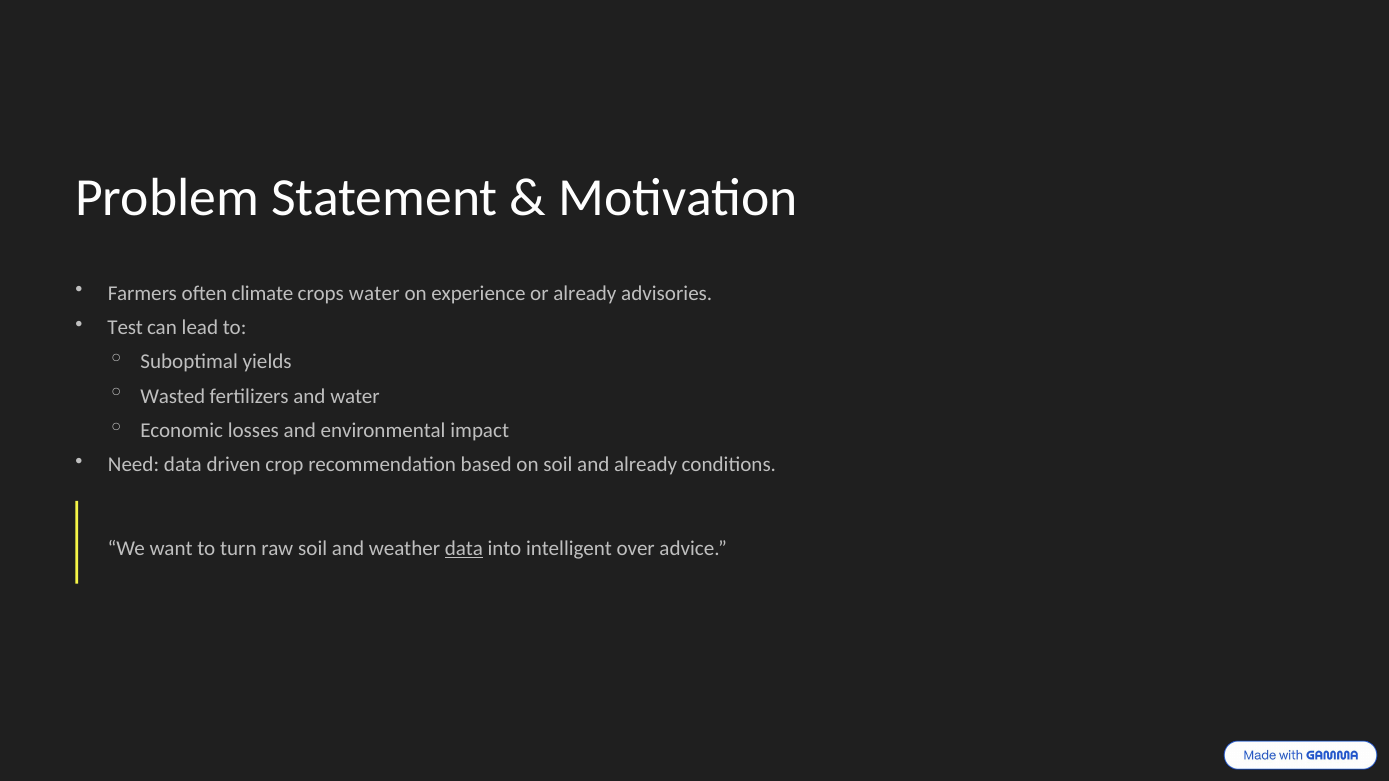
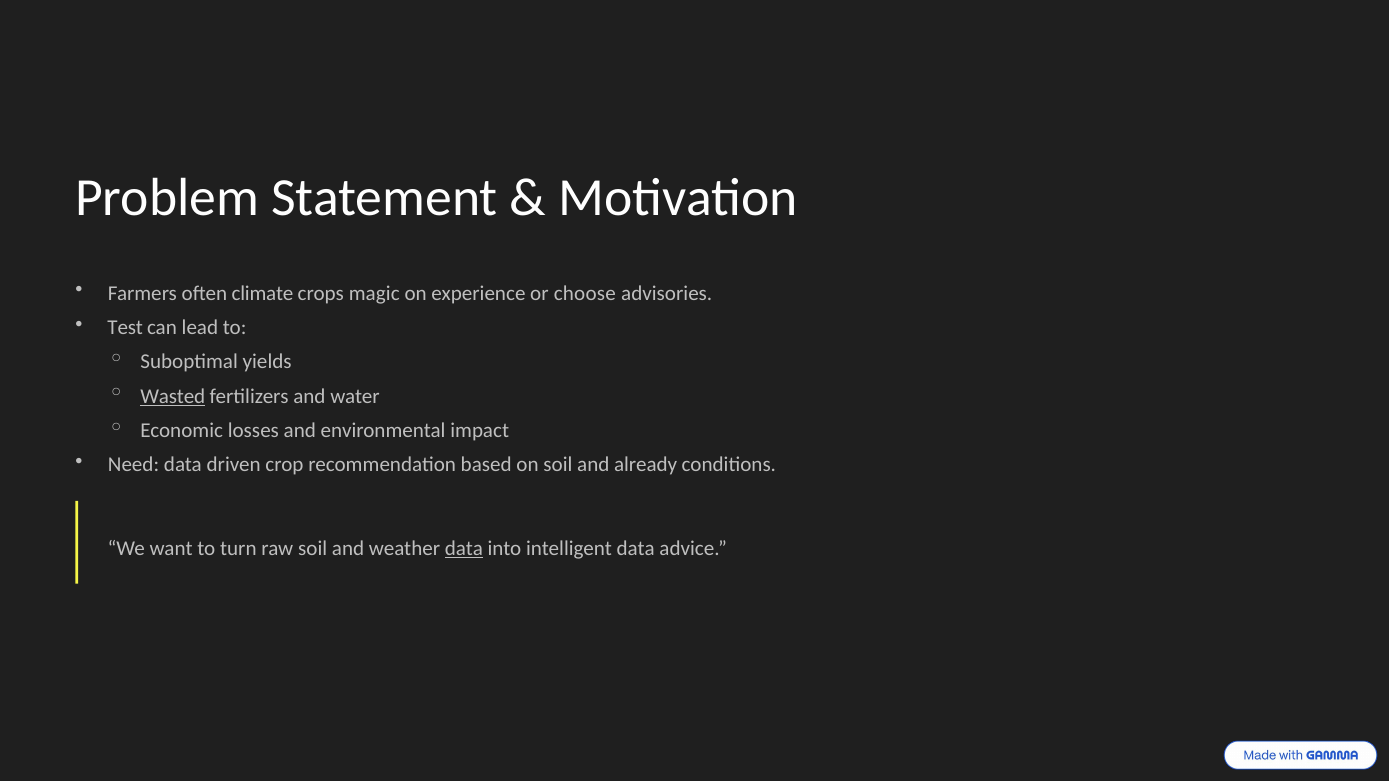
crops water: water -> magic (374, 293)
or already: already -> choose (585, 293)
Wasted underline: none -> present (173, 396)
intelligent over: over -> data (636, 548)
